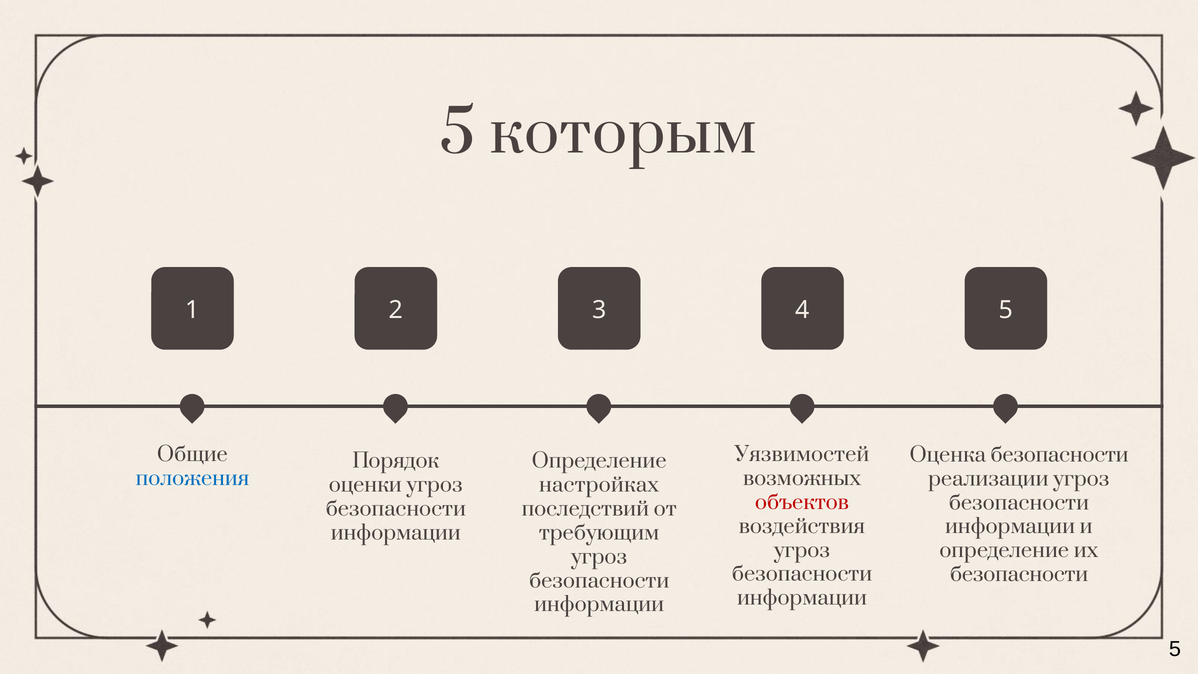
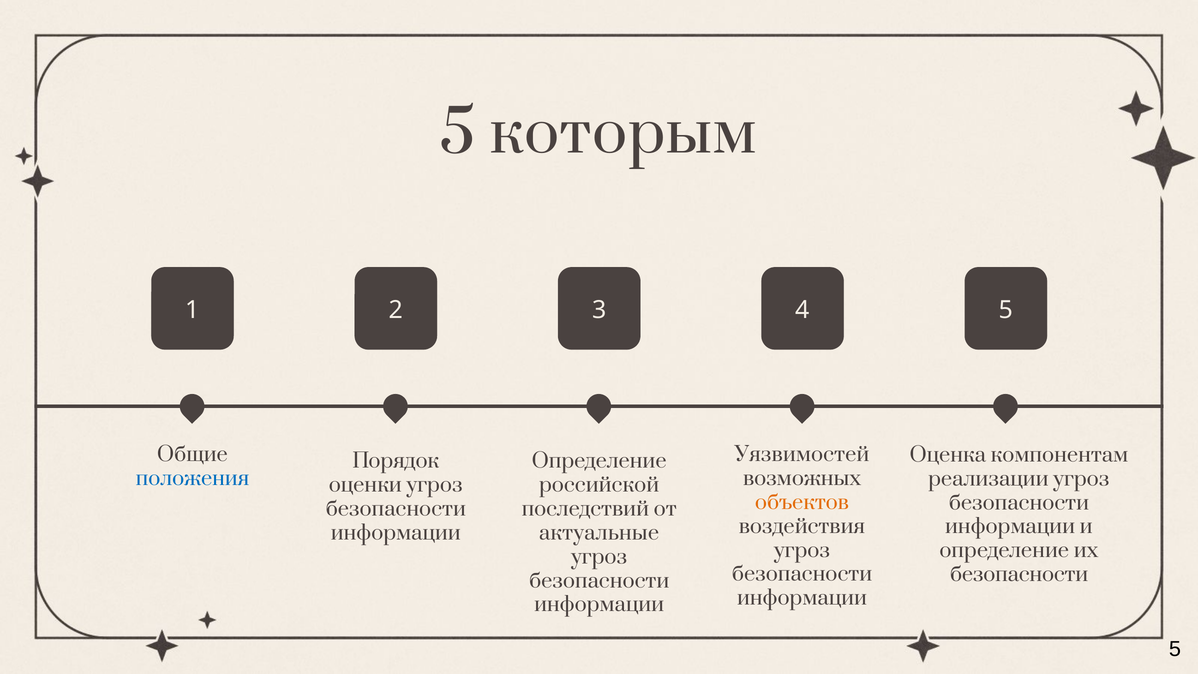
Оценка безопасности: безопасности -> компонентам (1059, 455)
настройках: настройках -> российской (599, 485)
объектов colour: red -> orange (802, 502)
требующим: требующим -> актуальные (599, 533)
